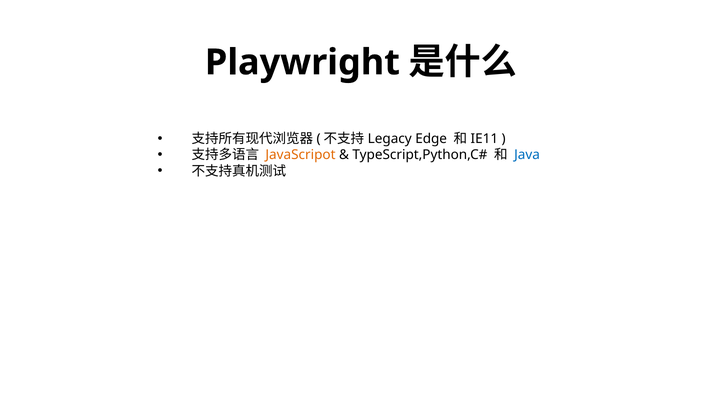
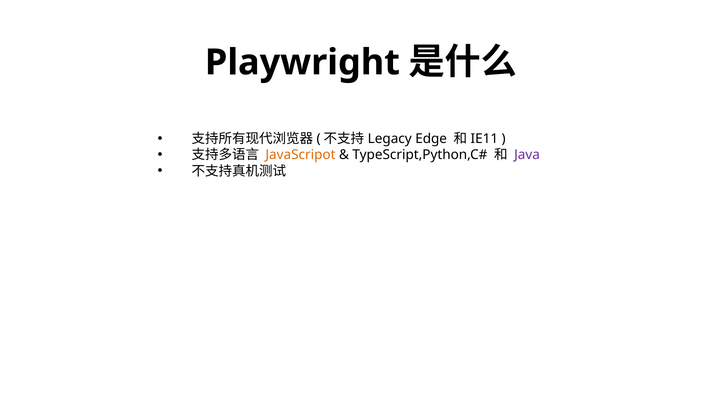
Java colour: blue -> purple (527, 155)
